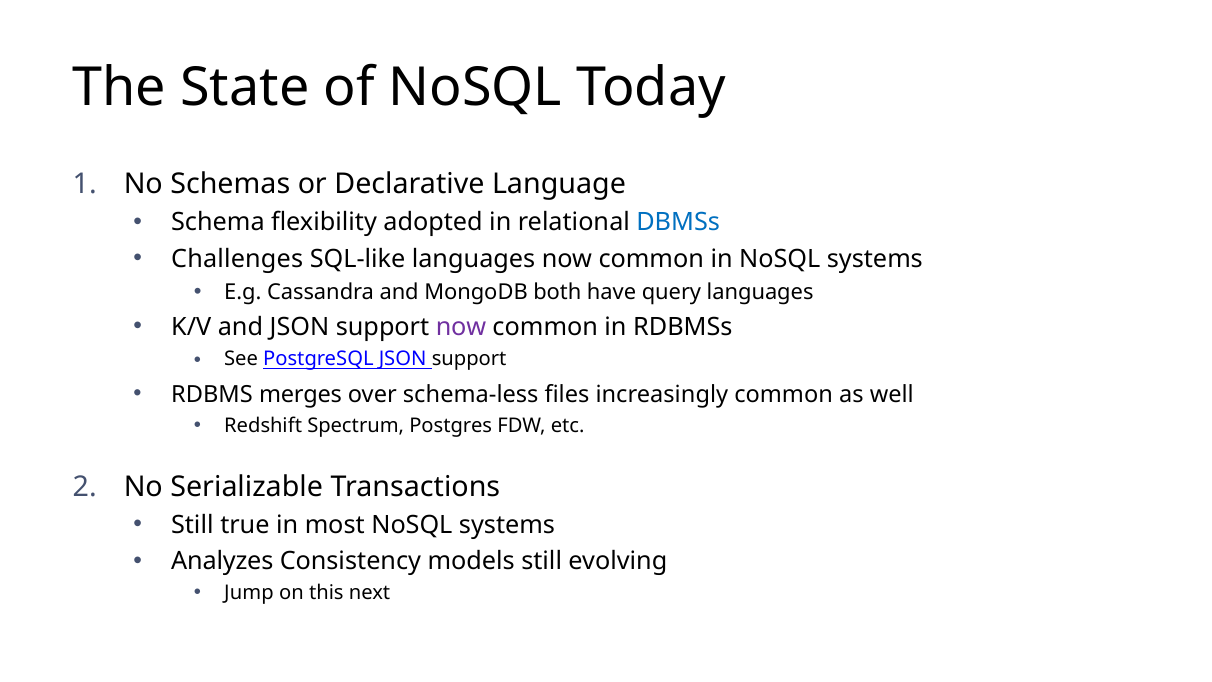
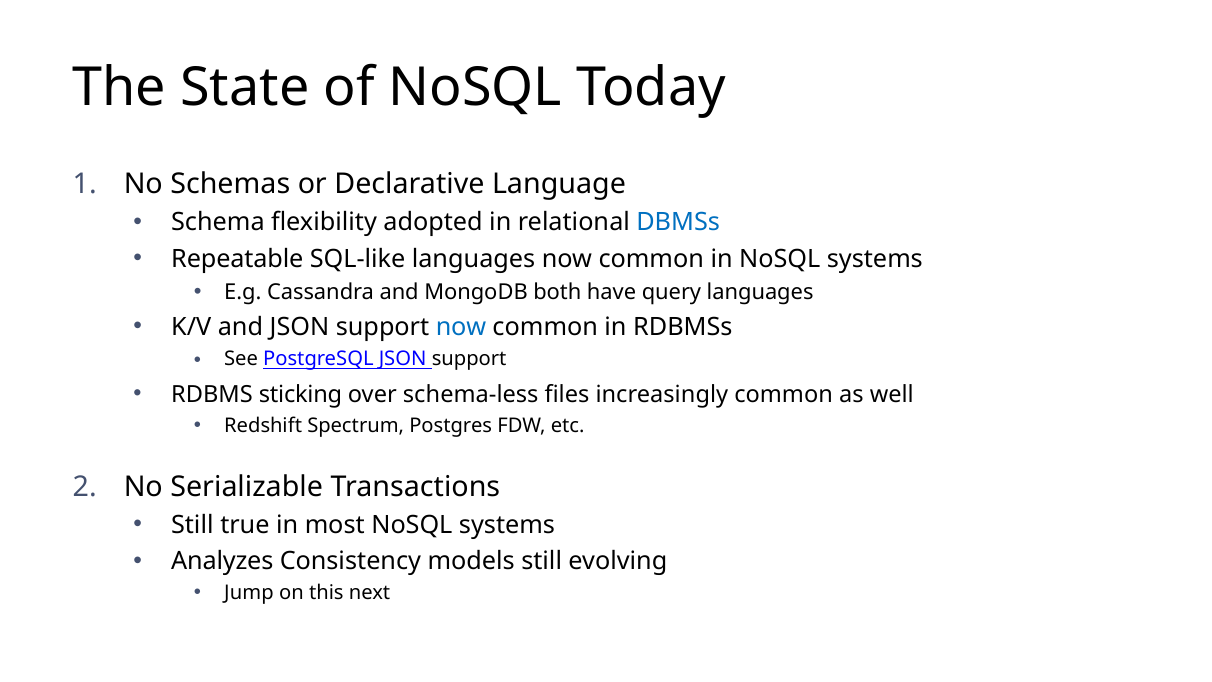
Challenges: Challenges -> Repeatable (237, 259)
now colour: purple -> blue (461, 327)
merges: merges -> sticking (301, 394)
